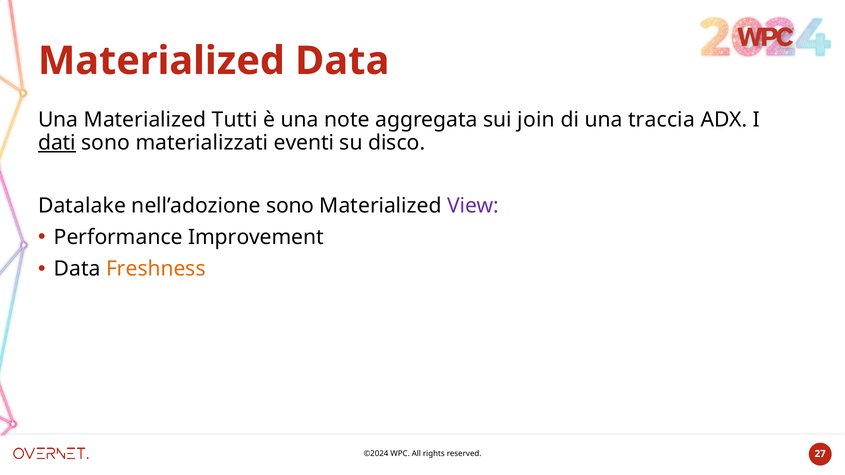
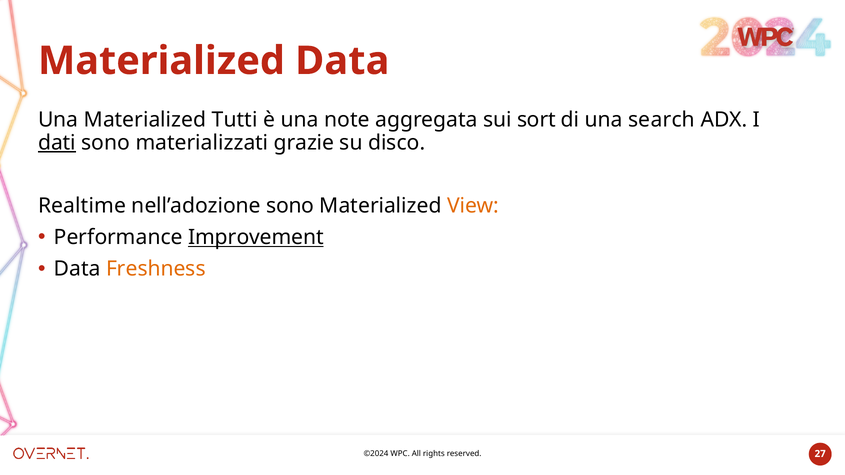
join: join -> sort (536, 120)
traccia: traccia -> search (662, 120)
eventi: eventi -> grazie (304, 143)
Datalake: Datalake -> Realtime (82, 206)
View colour: purple -> orange (473, 206)
Improvement underline: none -> present (256, 237)
